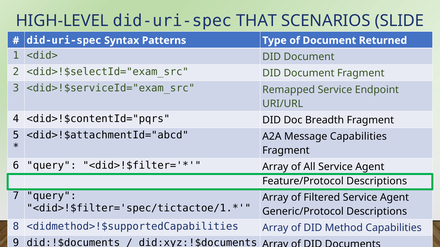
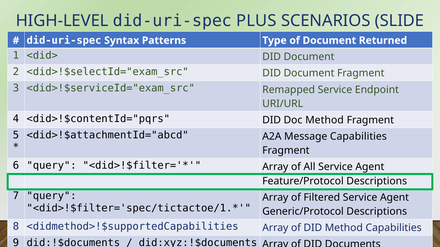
THAT: THAT -> PLUS (256, 21)
Doc Breadth: Breadth -> Method (325, 120)
